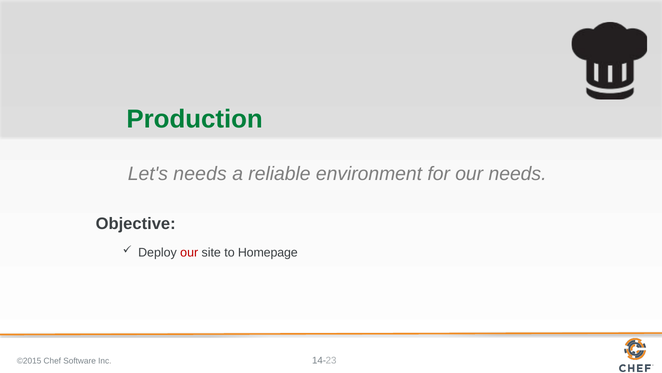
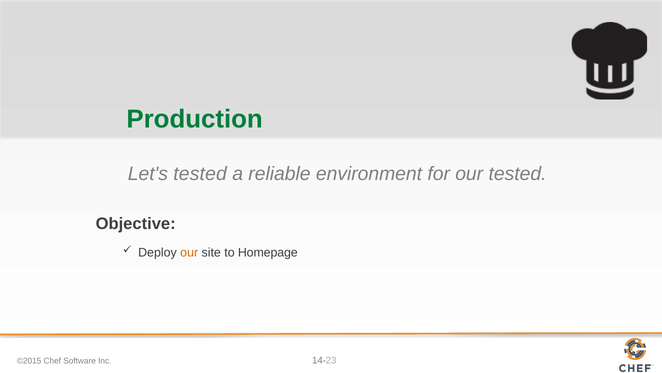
Let's needs: needs -> tested (200, 173)
our needs: needs -> tested (518, 173)
our colour: red -> orange (189, 252)
